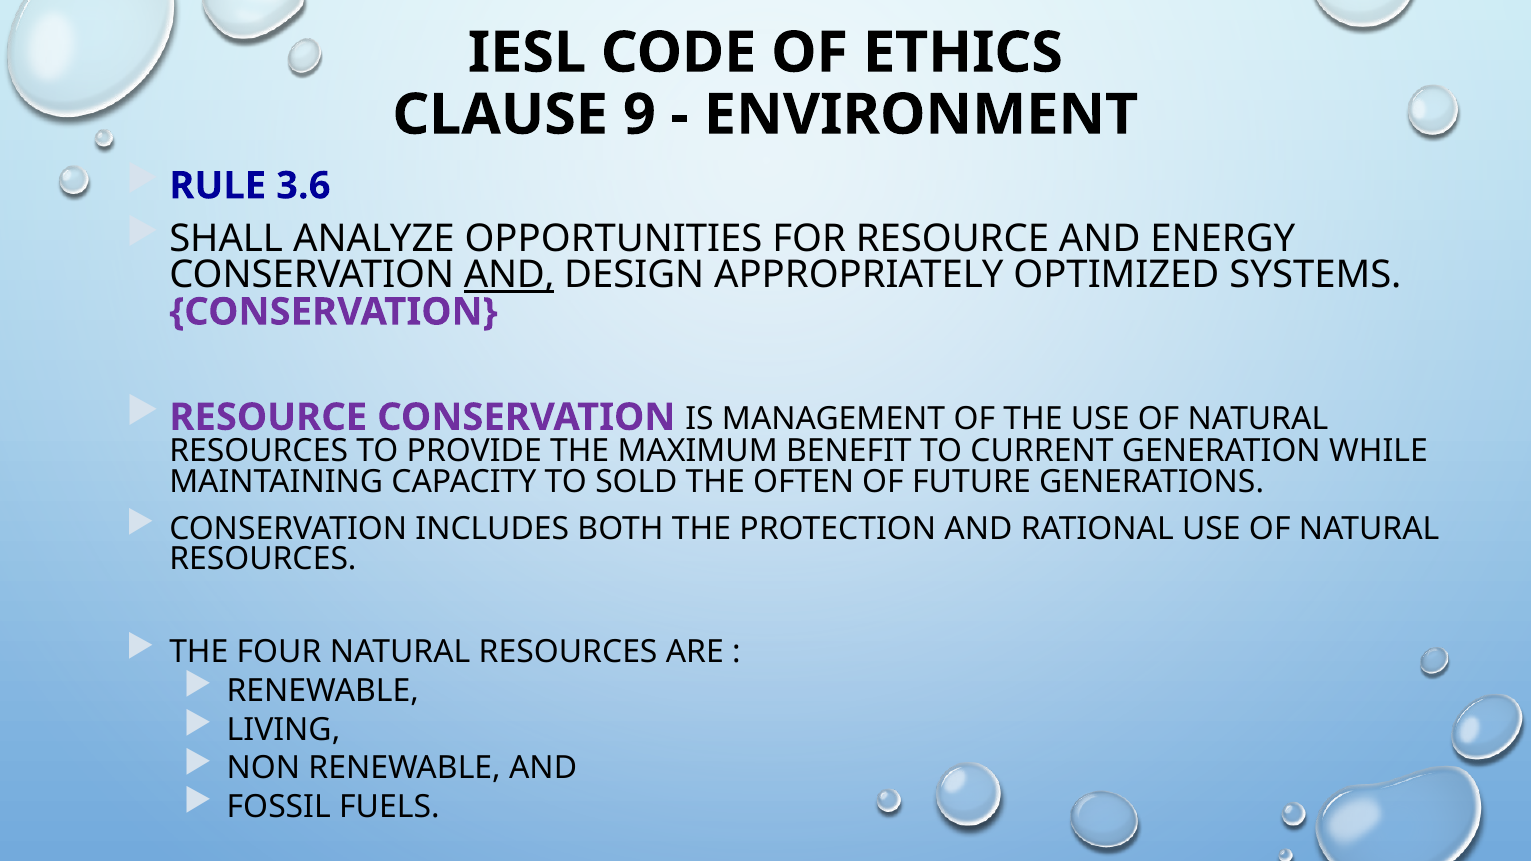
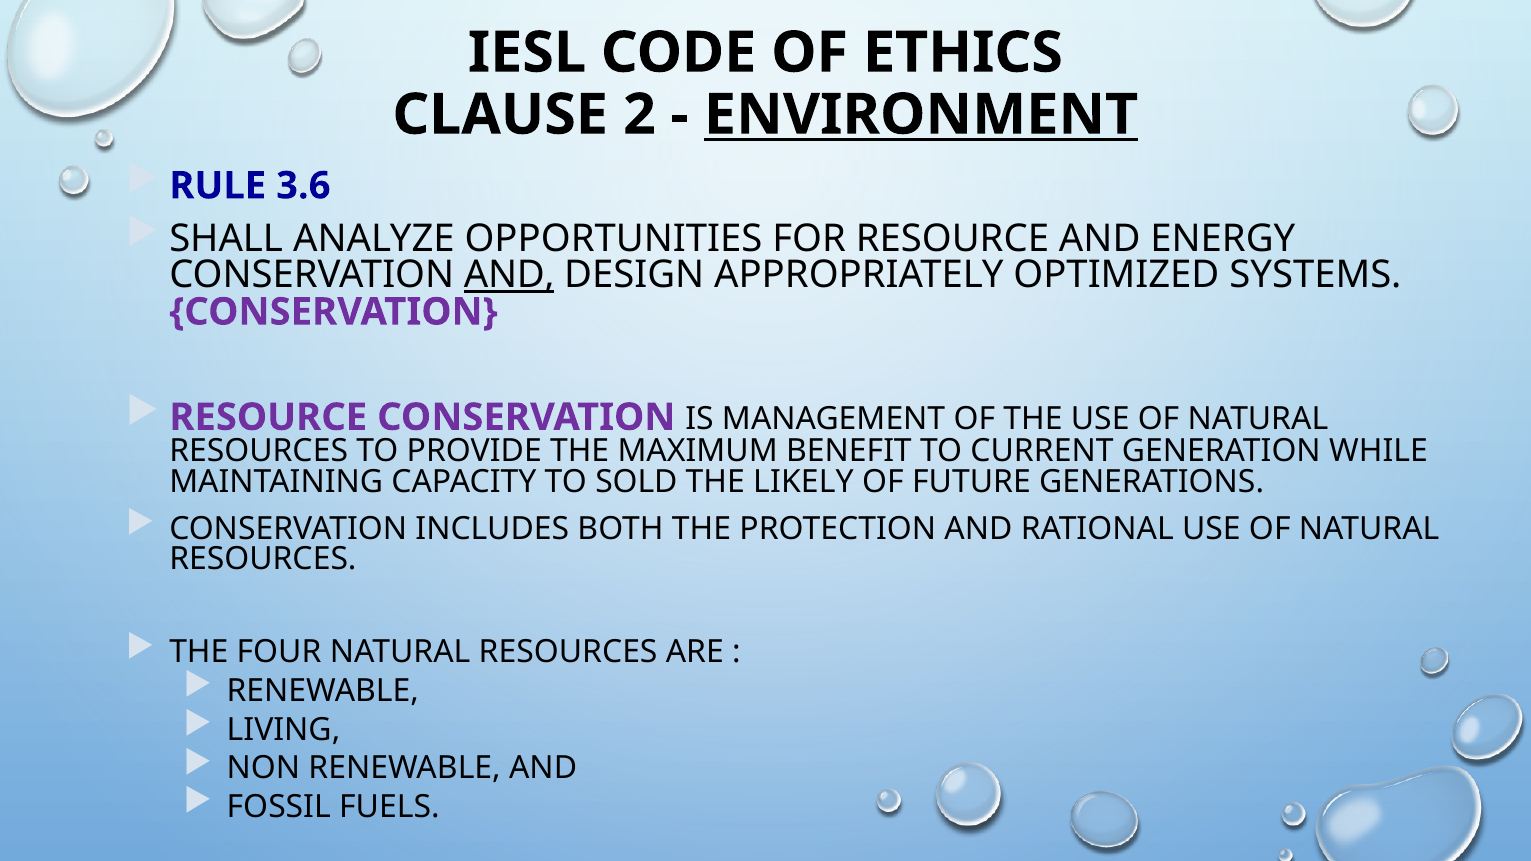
9: 9 -> 2 (639, 115)
ENVIRONMENT underline: none -> present (921, 115)
OFTEN: OFTEN -> LIKELY (803, 482)
